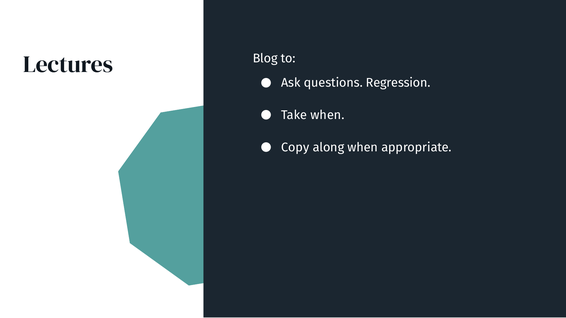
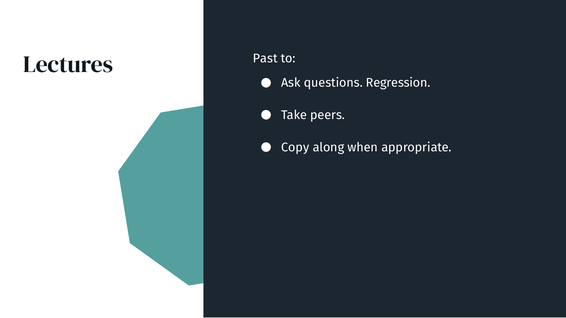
Blog: Blog -> Past (265, 58)
Take when: when -> peers (328, 115)
